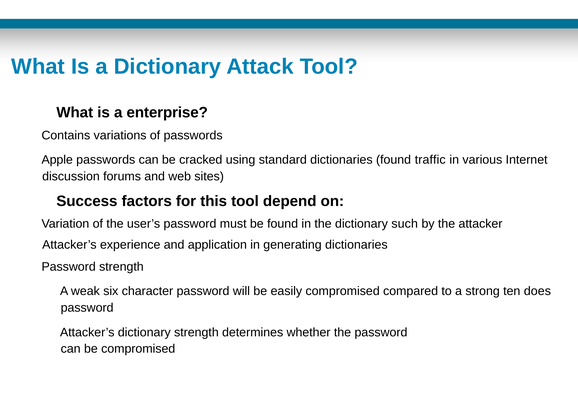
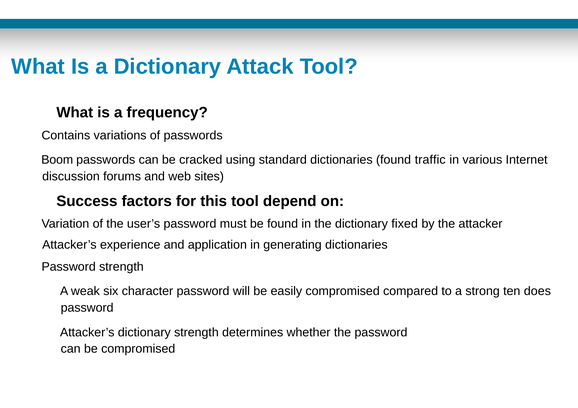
enterprise: enterprise -> frequency (167, 113)
Apple: Apple -> Boom (57, 160)
such: such -> fixed (405, 224)
